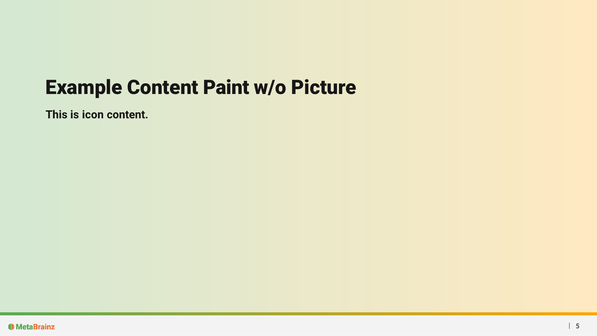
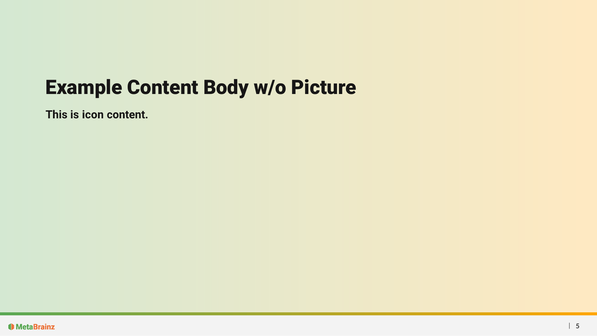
Paint: Paint -> Body (226, 88)
